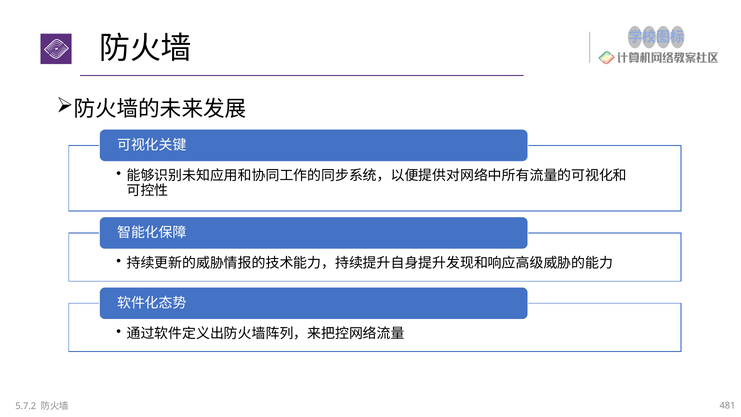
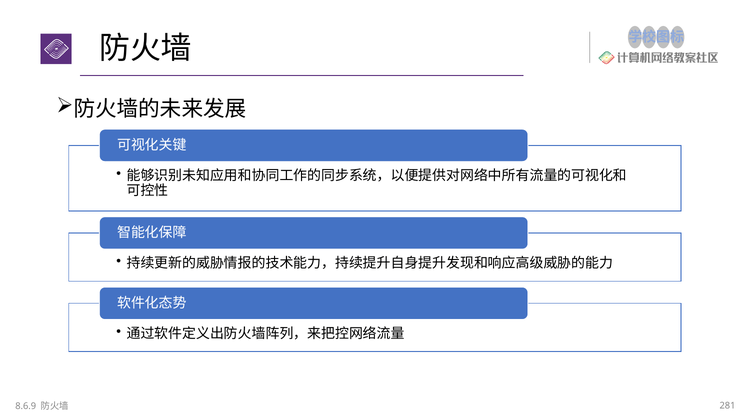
5.7.2: 5.7.2 -> 8.6.9 (26, 406)
481: 481 -> 281 (728, 405)
